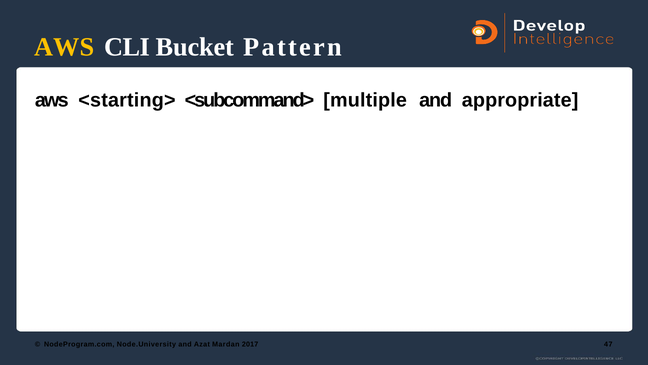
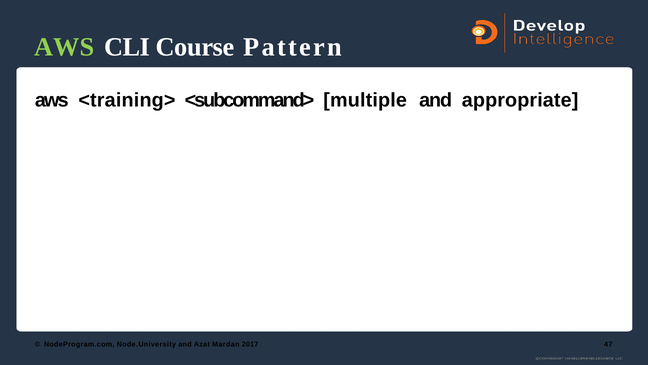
AWS colour: yellow -> light green (64, 47)
Bucket: Bucket -> Course (195, 47)
<starting>: <starting> -> <training> (127, 100)
